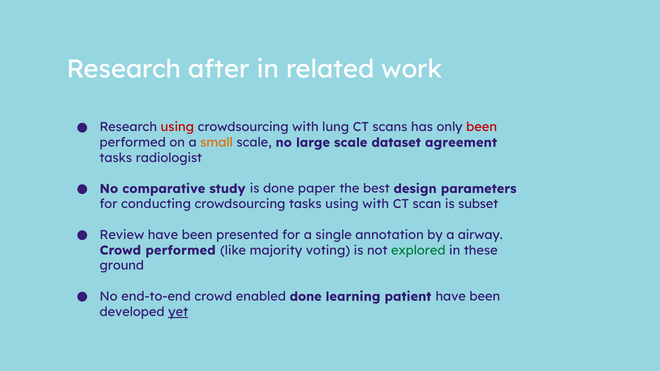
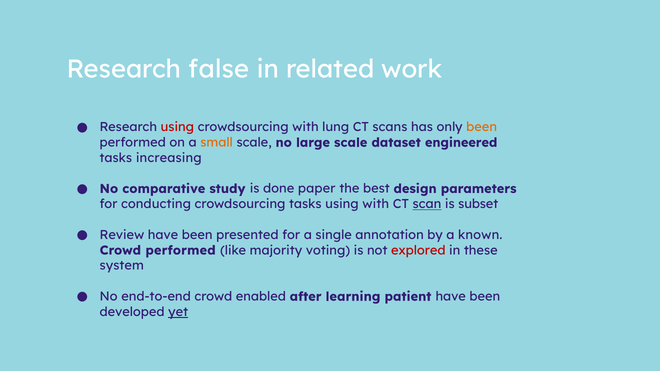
after: after -> false (219, 69)
been colour: red -> orange (482, 127)
agreement: agreement -> engineered (461, 143)
radiologist: radiologist -> increasing (169, 158)
scan underline: none -> present (427, 204)
airway: airway -> known (480, 235)
explored colour: green -> red (418, 251)
ground: ground -> system (122, 266)
enabled done: done -> after (306, 297)
